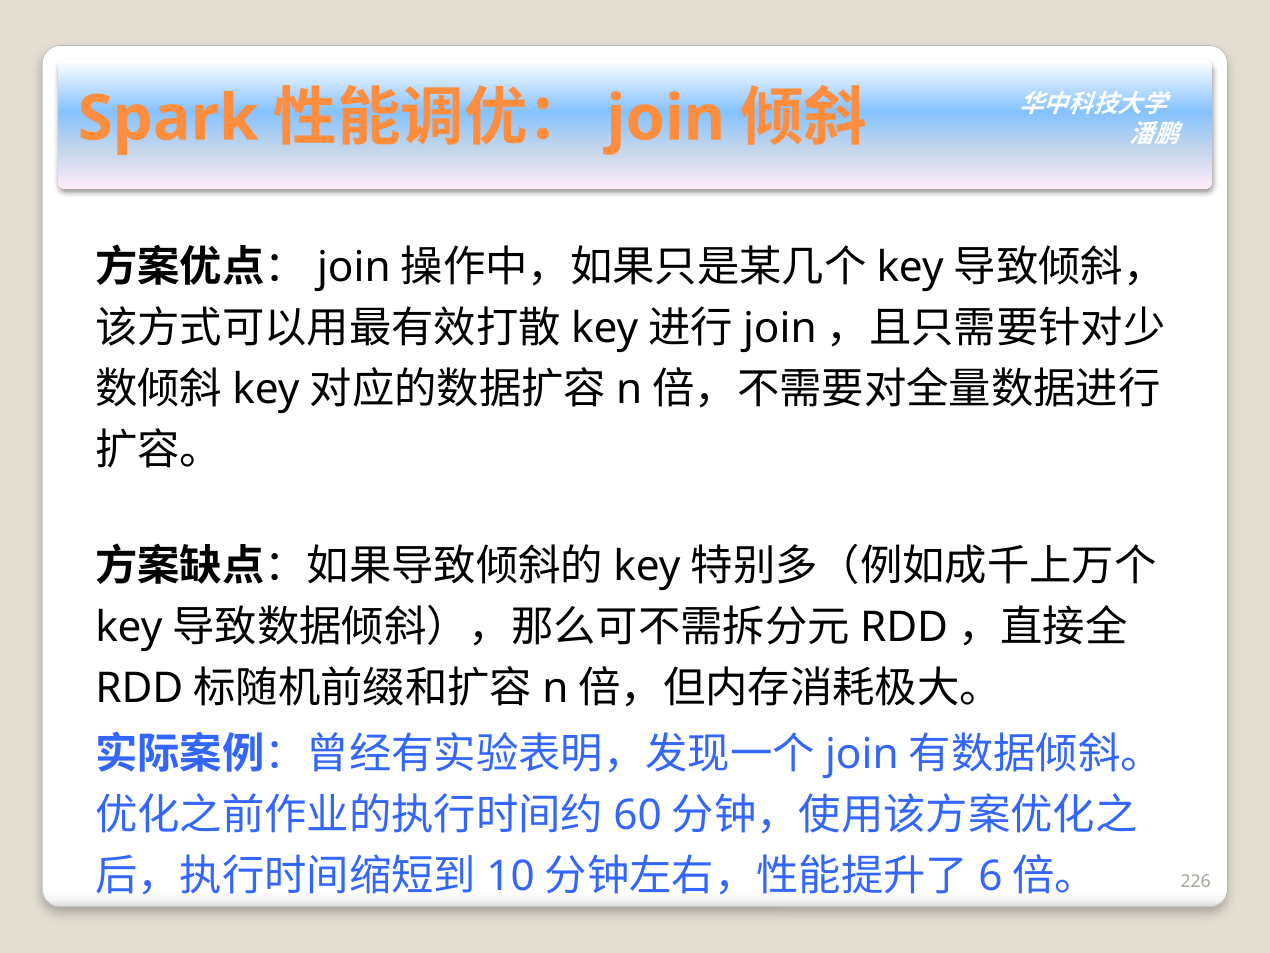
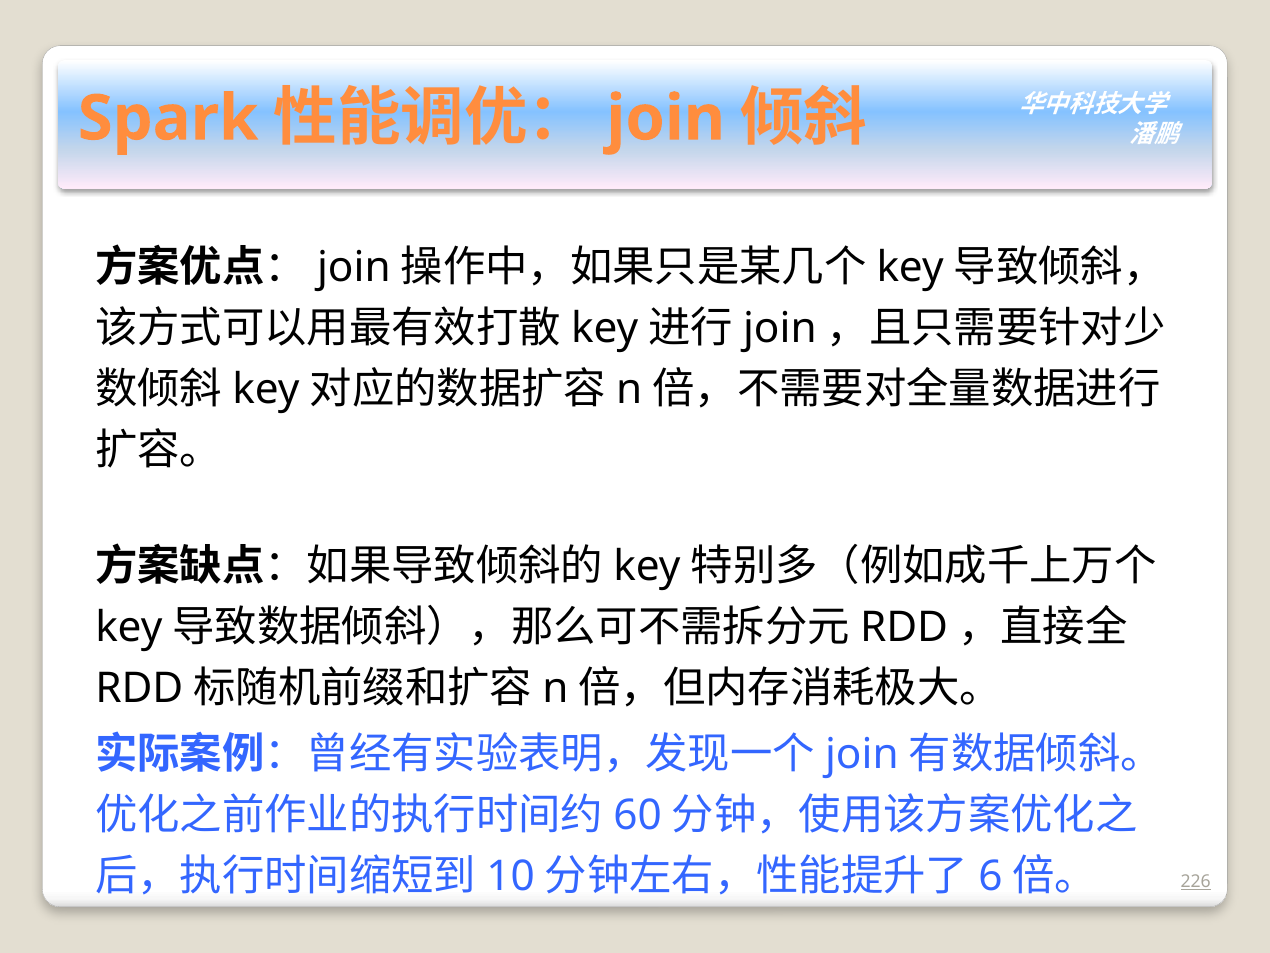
226 underline: none -> present (1196, 881)
